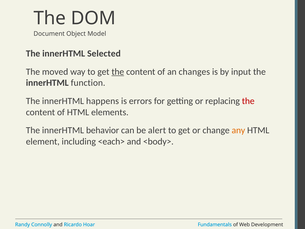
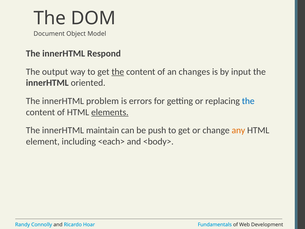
Selected: Selected -> Respond (104, 54)
moved: moved -> output (55, 72)
function: function -> oriented (88, 83)
happens: happens -> problem (103, 101)
the colour: red -> blue (248, 101)
elements underline: none -> present (110, 112)
behavior: behavior -> maintain (103, 130)
alert: alert -> push (157, 130)
